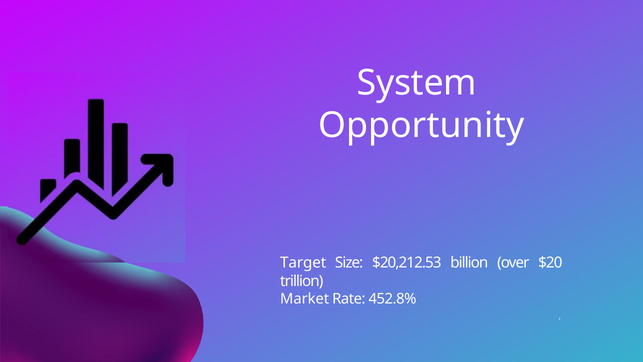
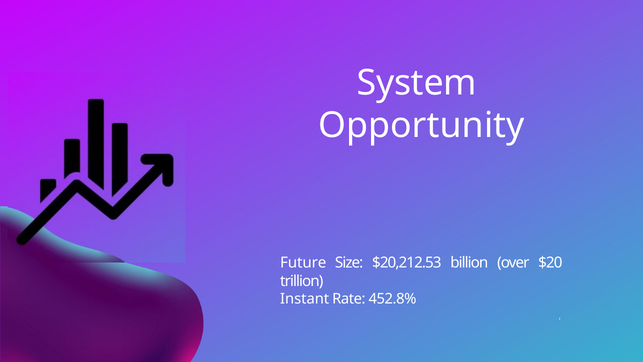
Target: Target -> Future (303, 263)
Market: Market -> Instant (305, 299)
